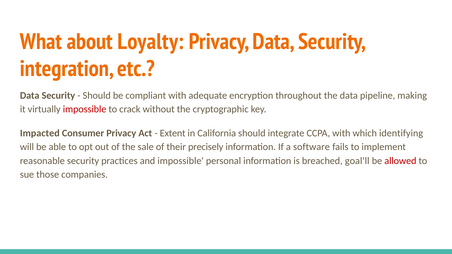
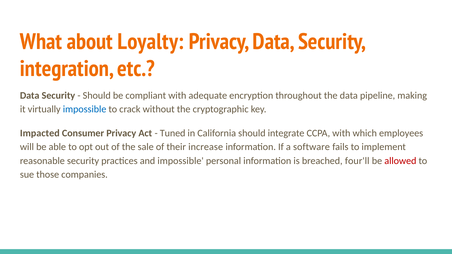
impossible colour: red -> blue (85, 109)
Extent: Extent -> Tuned (173, 133)
identifying: identifying -> employees (401, 133)
precisely: precisely -> increase (206, 147)
goal'll: goal'll -> four'll (357, 161)
